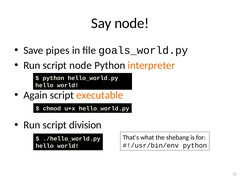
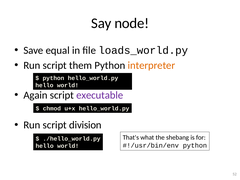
pipes: pipes -> equal (58, 50)
goals_world.py: goals_world.py -> loads_world.py (143, 50)
script node: node -> them (81, 65)
executable colour: orange -> purple (100, 95)
